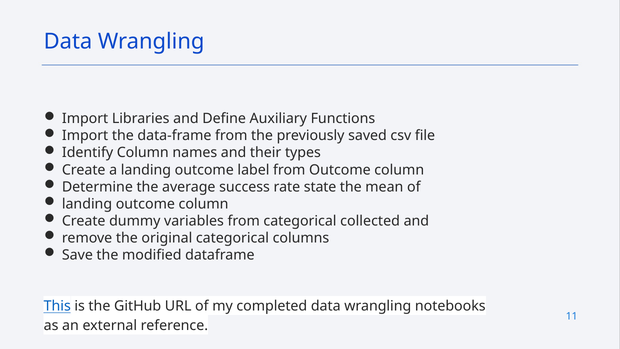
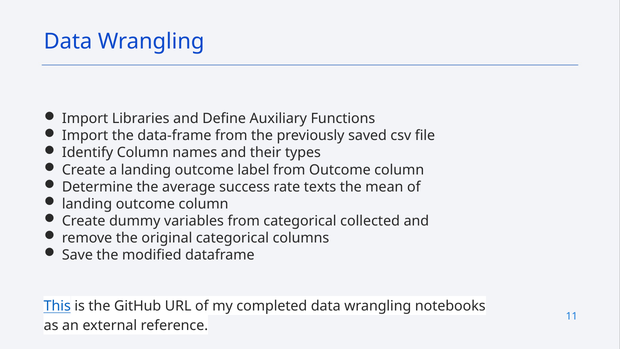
state: state -> texts (320, 187)
